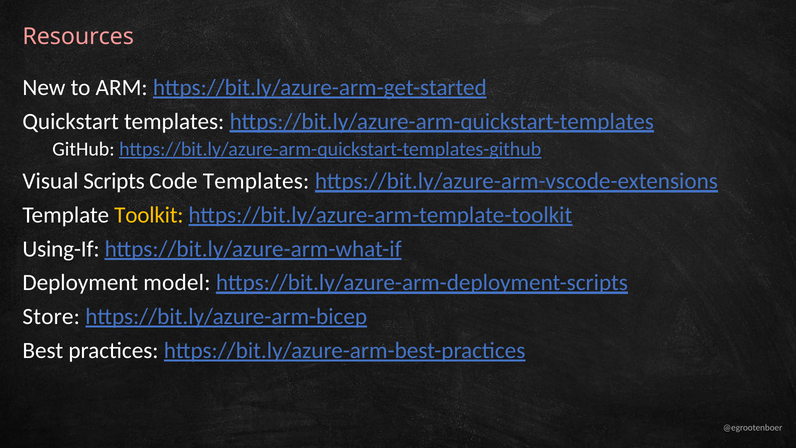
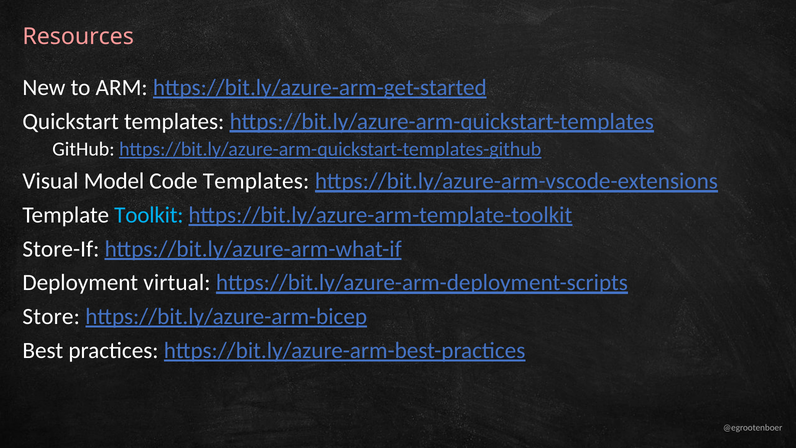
Scripts: Scripts -> Model (114, 181)
Toolkit colour: yellow -> light blue (149, 215)
Using-If: Using-If -> Store-If (61, 249)
model: model -> virtual (177, 283)
